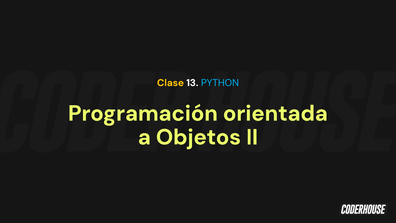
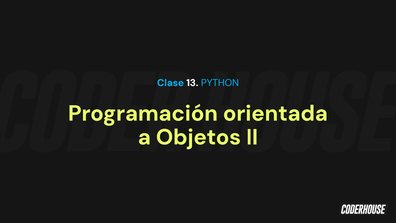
Clase colour: yellow -> light blue (170, 83)
